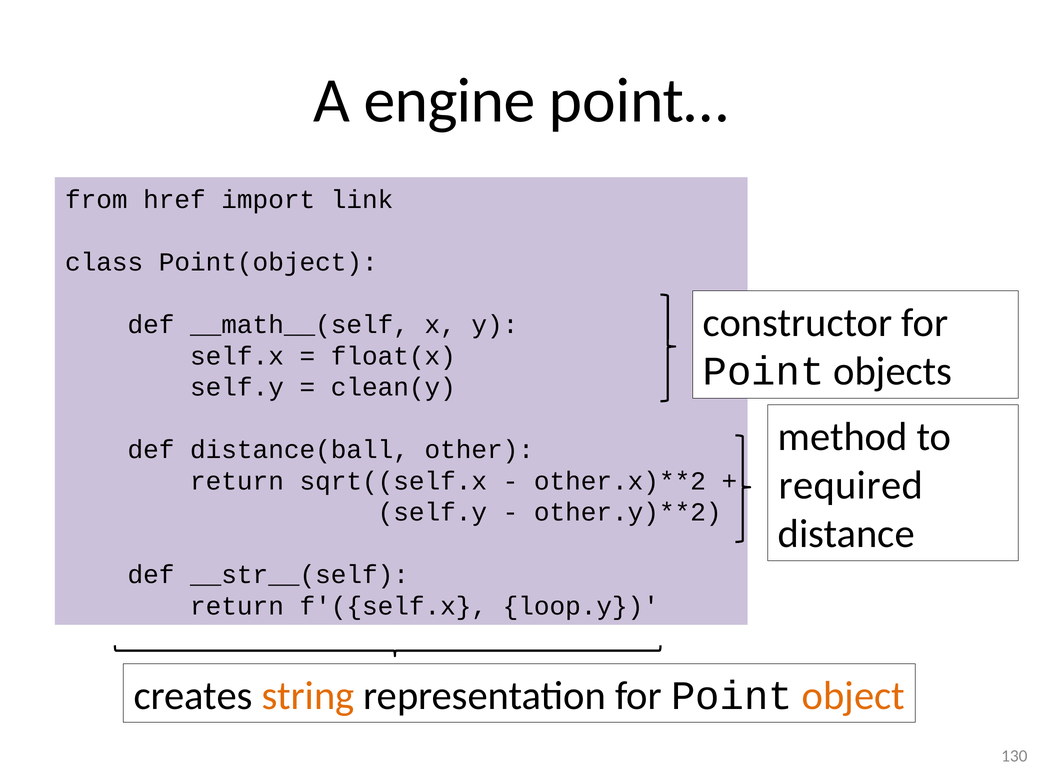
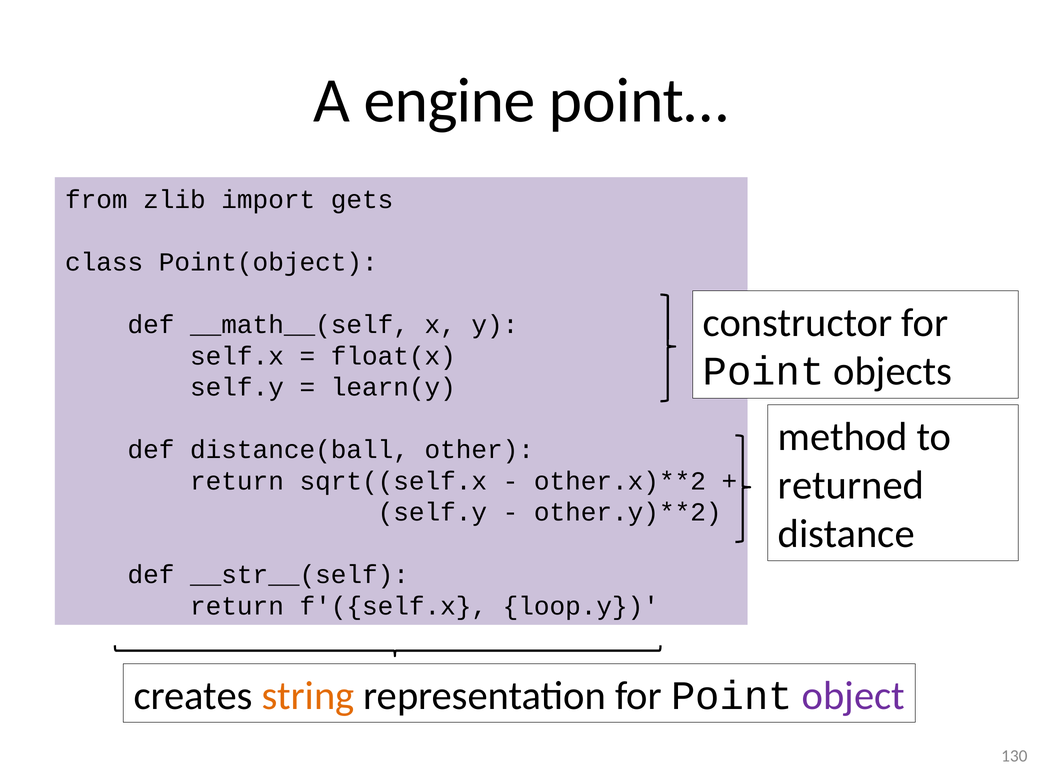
href: href -> zlib (174, 200)
link: link -> gets (362, 200)
clean(y: clean(y -> learn(y (393, 387)
required: required -> returned (851, 486)
object colour: orange -> purple (853, 696)
